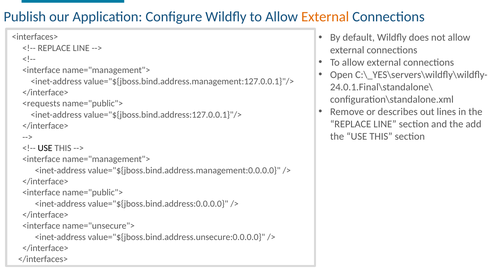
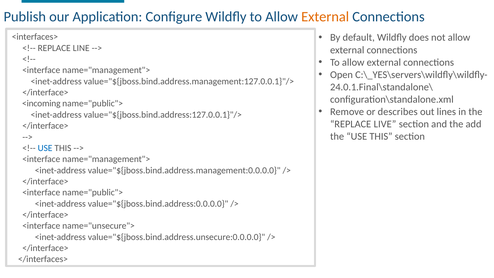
<requests: <requests -> <incoming (41, 104)
LINE: LINE -> LIVE (385, 124)
USE colour: black -> blue (45, 148)
